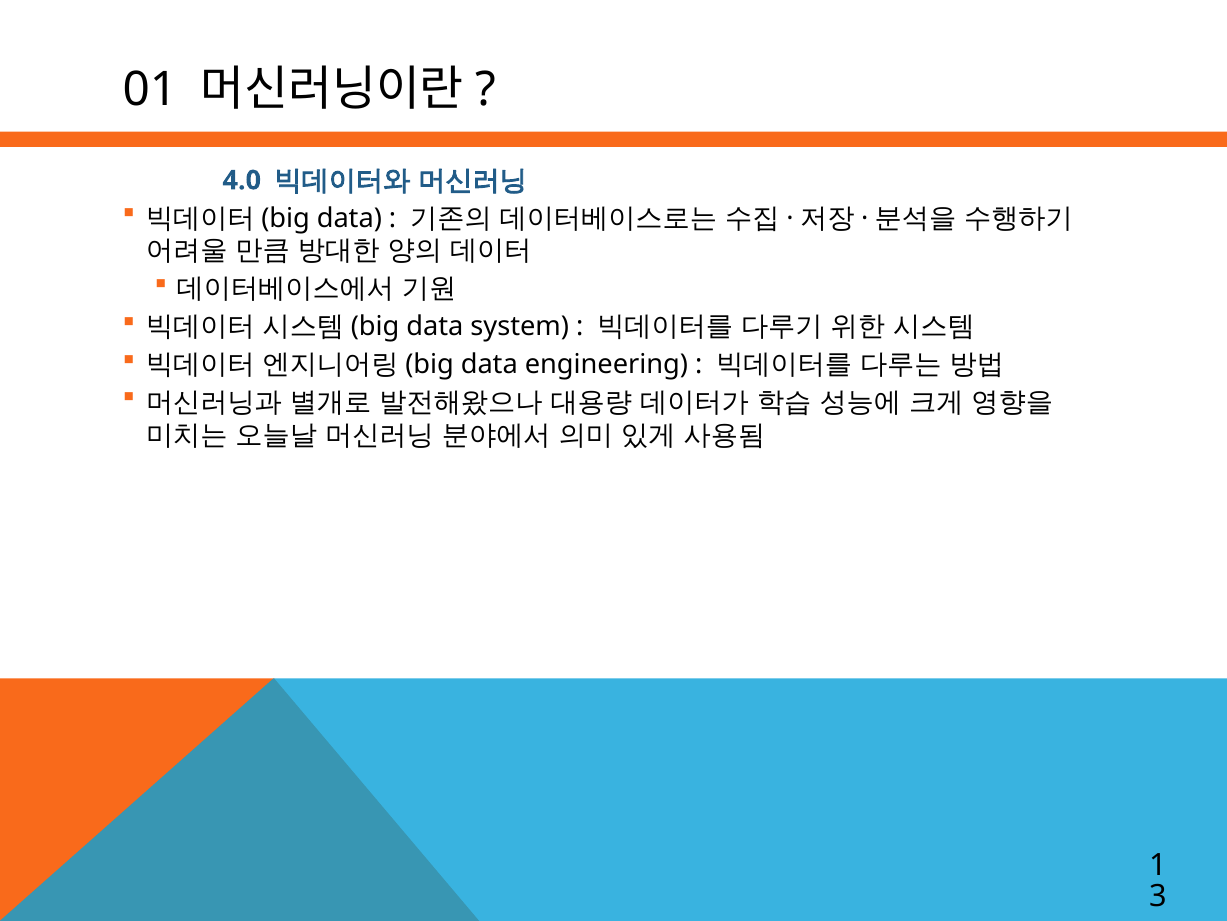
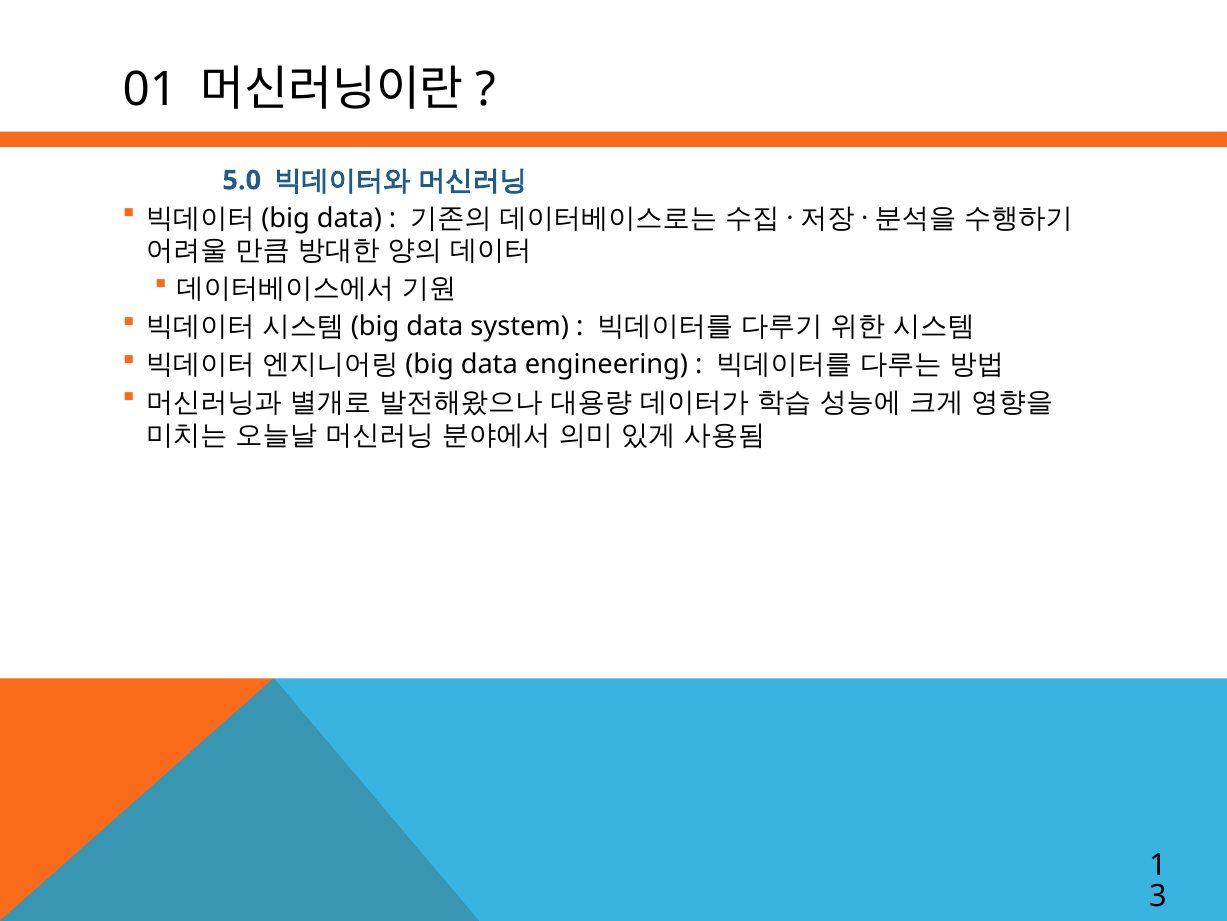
4.0: 4.0 -> 5.0 (242, 180)
